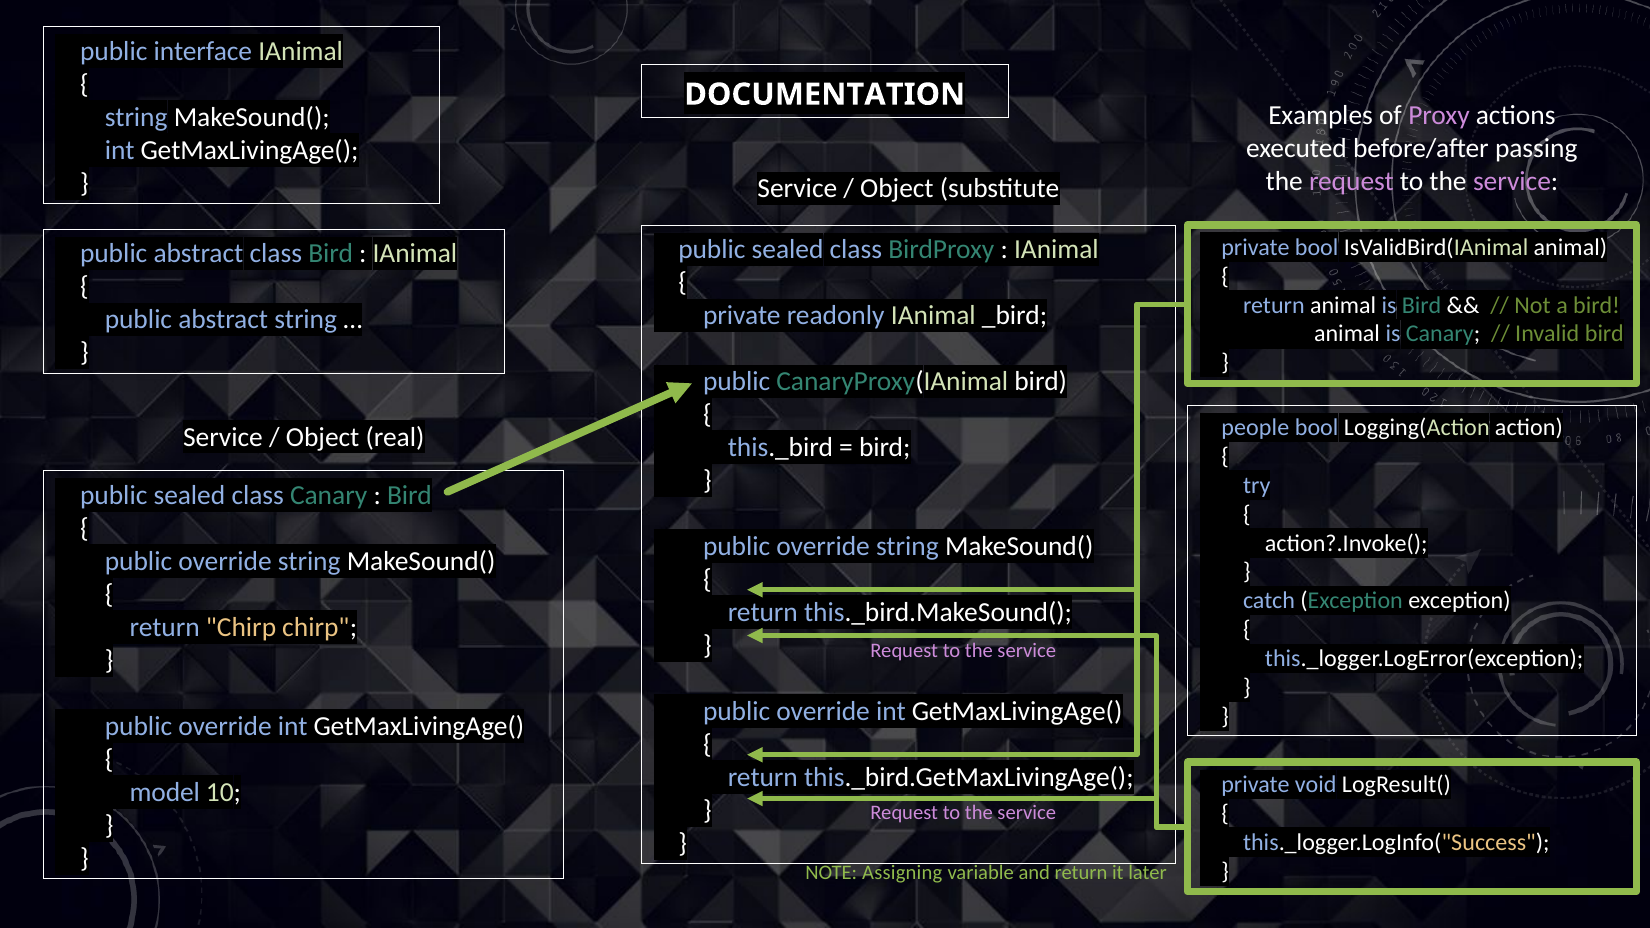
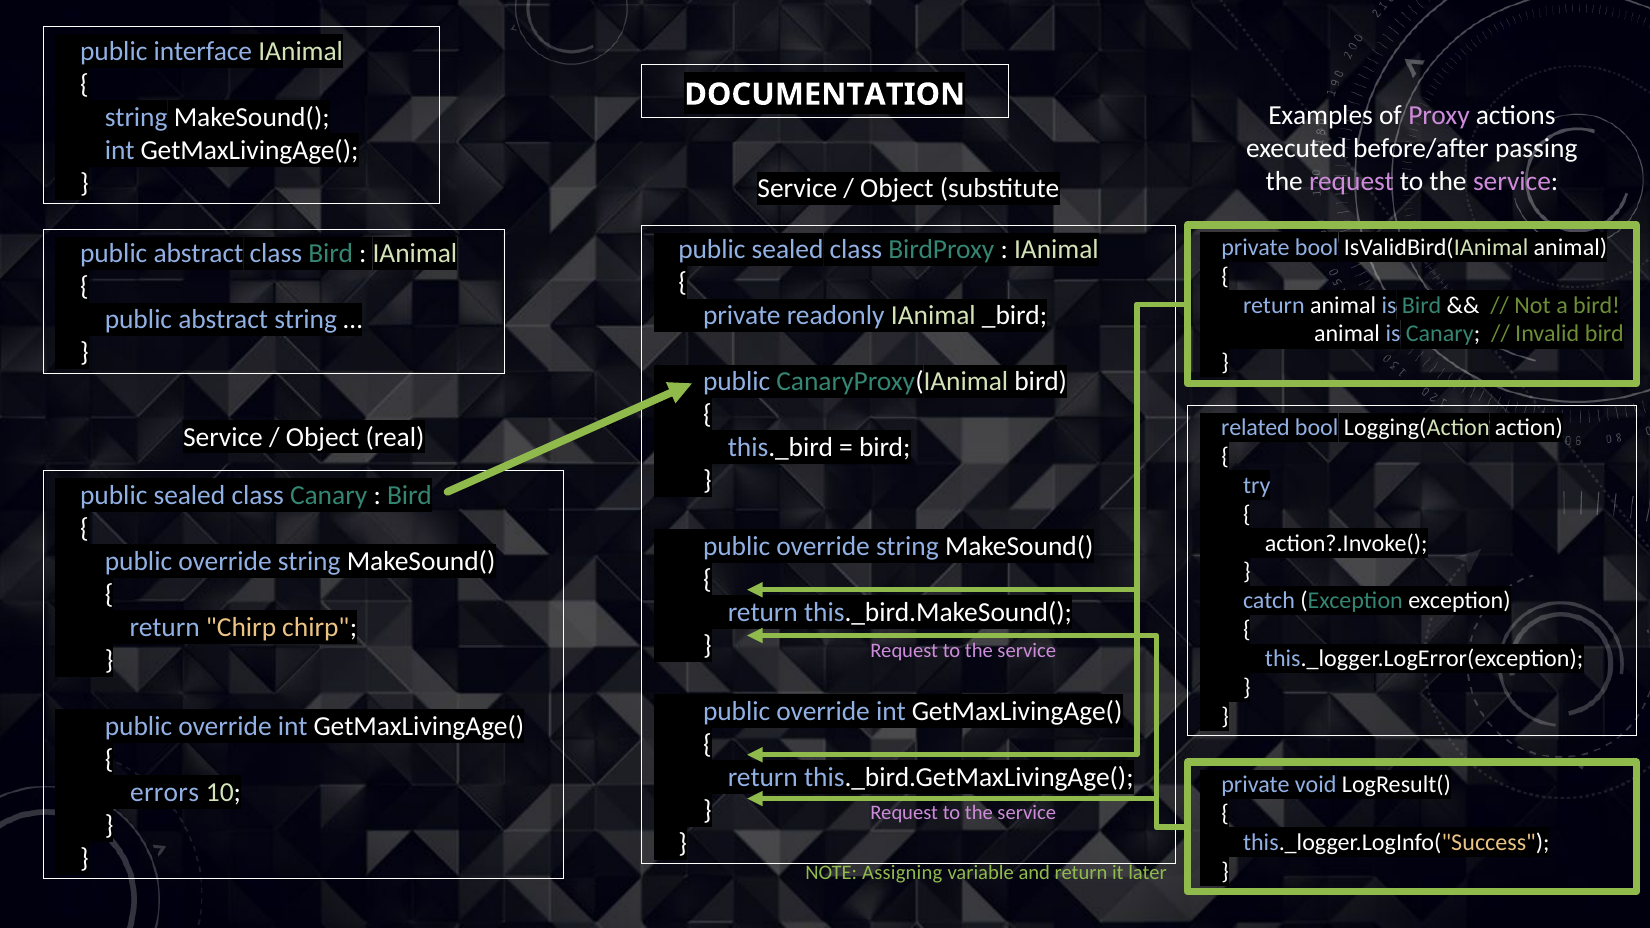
people: people -> related (1256, 428)
model: model -> errors (165, 792)
